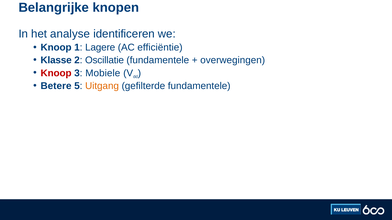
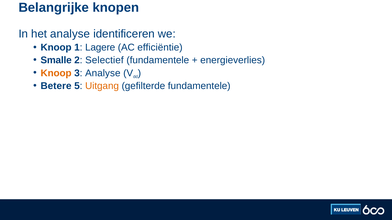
Klasse: Klasse -> Smalle (56, 60)
Oscillatie: Oscillatie -> Selectief (104, 60)
overwegingen: overwegingen -> energieverlies (233, 60)
Knoop colour: red -> orange (56, 73)
3 Mobiele: Mobiele -> Analyse (103, 73)
